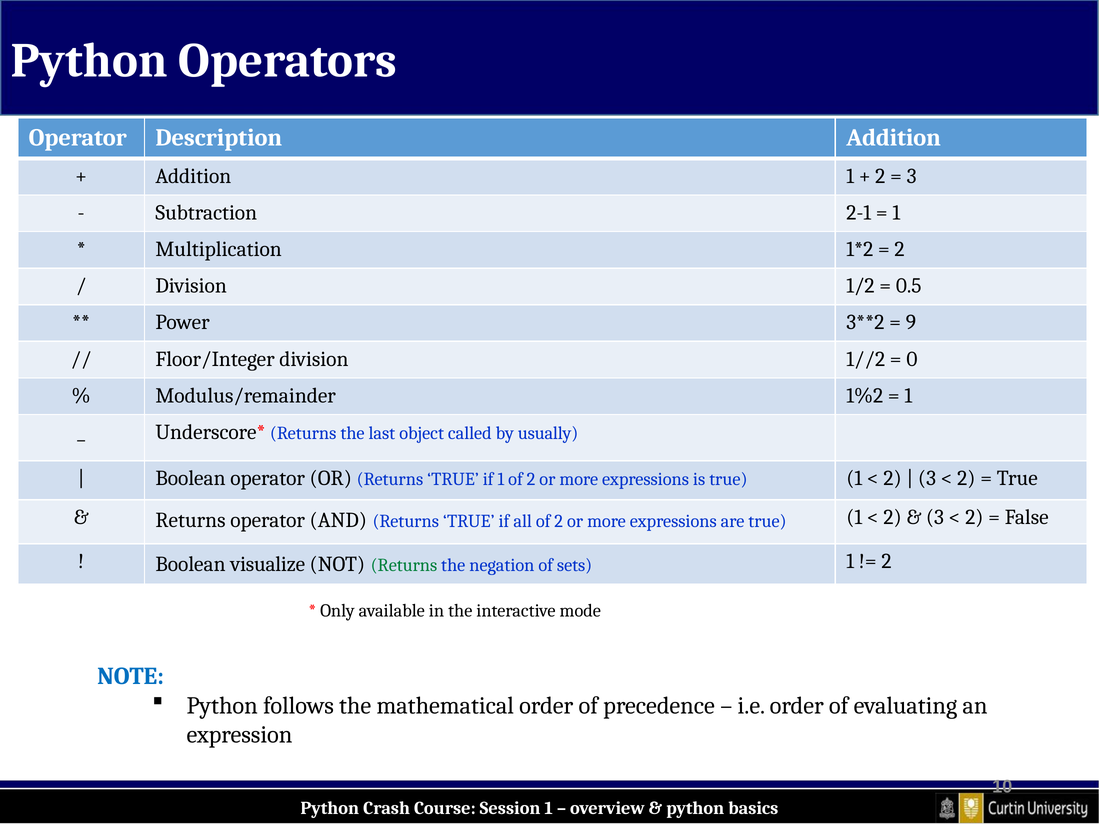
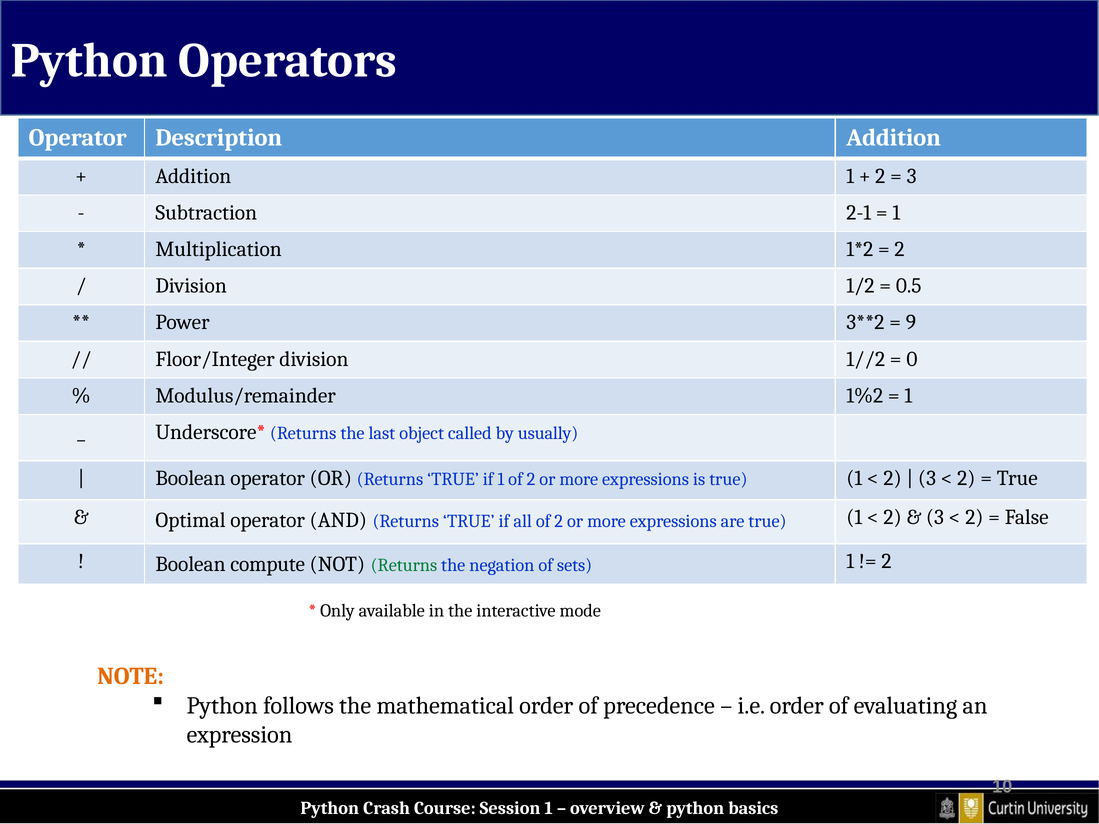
Returns: Returns -> Optimal (191, 520)
visualize: visualize -> compute (268, 564)
NOTE colour: blue -> orange (131, 676)
